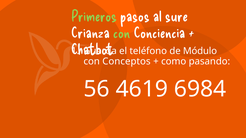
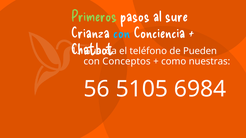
con colour: light green -> light blue (122, 33)
Módulo: Módulo -> Pueden (200, 51)
pasando: pasando -> nuestras (209, 61)
4619: 4619 -> 5105 (142, 89)
